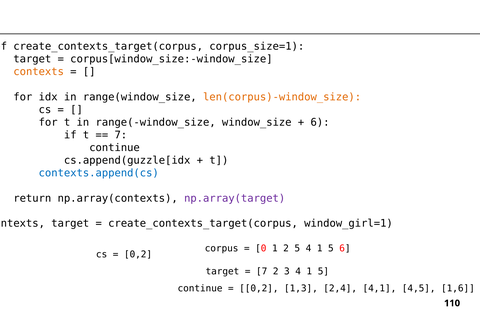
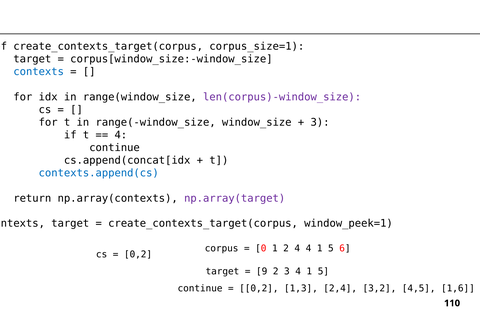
contexts colour: orange -> blue (39, 72)
len(corpus)-window_size colour: orange -> purple (282, 97)
6: 6 -> 3 (320, 122)
7: 7 -> 4 (121, 135)
cs.append(guzzle[idx: cs.append(guzzle[idx -> cs.append(concat[idx (127, 160)
window_girl=1: window_girl=1 -> window_peek=1 (348, 223)
2 5: 5 -> 4 (297, 248)
7: 7 -> 9 (262, 271)
4,1: 4,1 -> 3,2 (379, 288)
